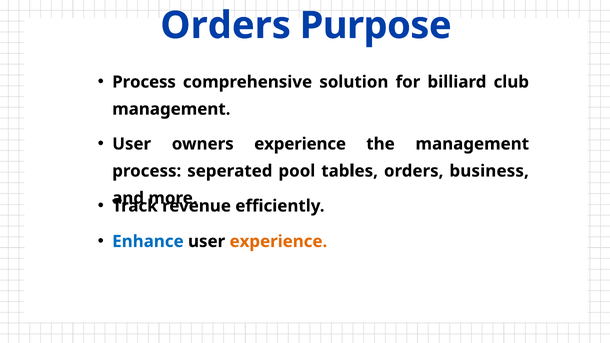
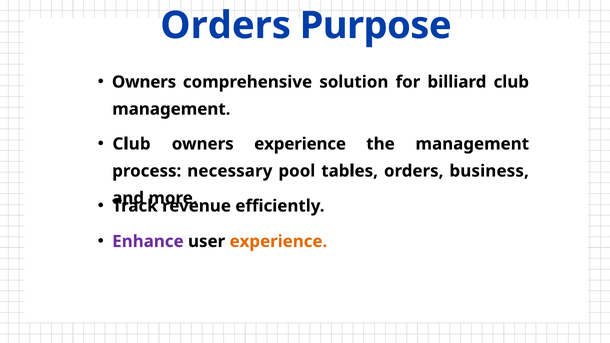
Process: Process -> Owners (144, 82)
User: User -> Club (132, 144)
seperated: seperated -> necessary (230, 171)
Enhance colour: blue -> purple (148, 242)
